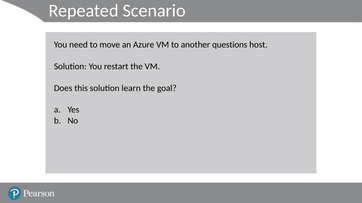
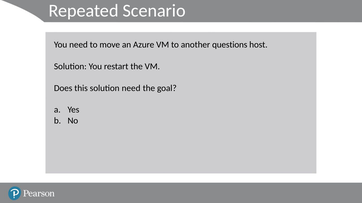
solution learn: learn -> need (131, 88)
